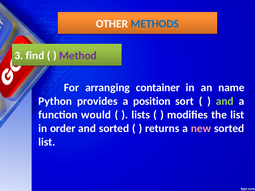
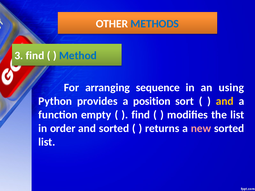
Method colour: purple -> blue (78, 56)
container: container -> sequence (158, 88)
name: name -> using (231, 88)
and colour: light green -> yellow (225, 101)
would: would -> empty (96, 115)
lists: lists -> find (141, 115)
